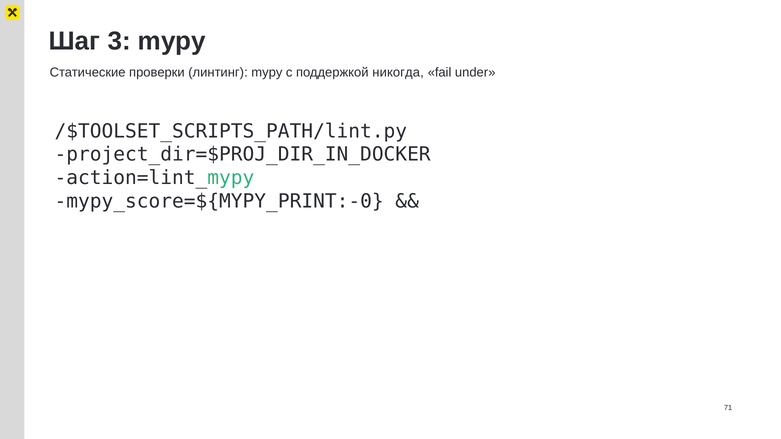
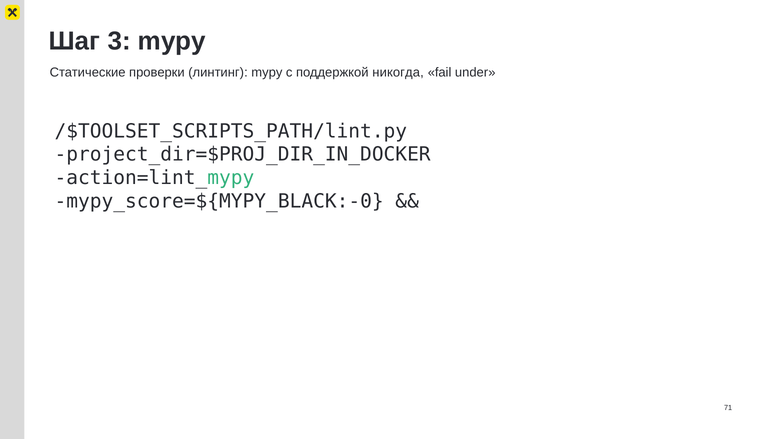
mypy_score=${MYPY_PRINT:-0: mypy_score=${MYPY_PRINT:-0 -> mypy_score=${MYPY_BLACK:-0 (219, 201)
